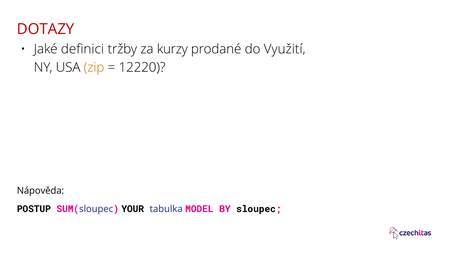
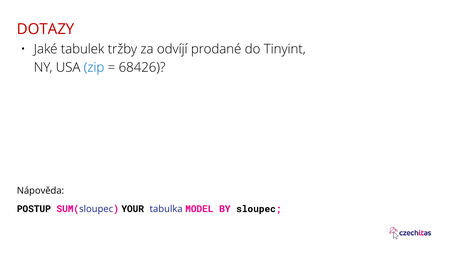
definici: definici -> tabulek (83, 49)
kurzy: kurzy -> odvíjí (172, 49)
Využití: Využití -> Tinyint (285, 49)
zip colour: orange -> blue (94, 67)
12220: 12220 -> 68426 (142, 67)
